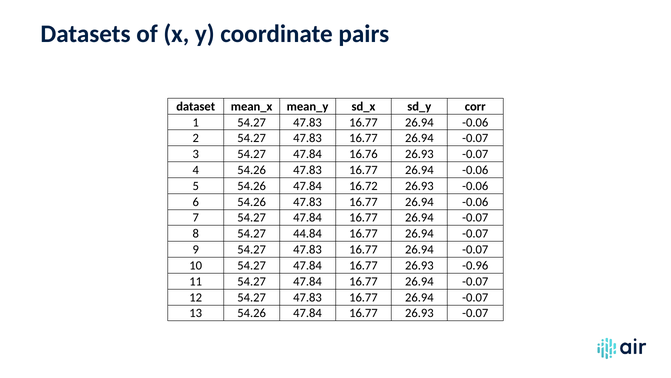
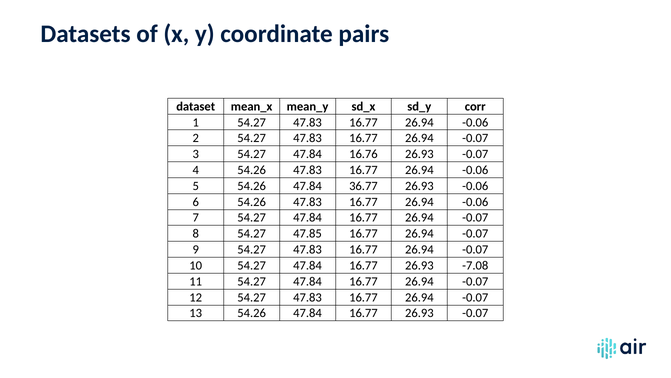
16.72: 16.72 -> 36.77 (363, 186)
44.84: 44.84 -> 47.85 (308, 233)
-0.96: -0.96 -> -7.08 (475, 265)
